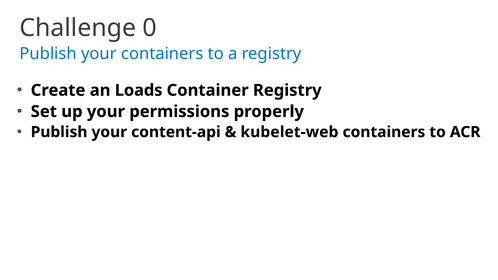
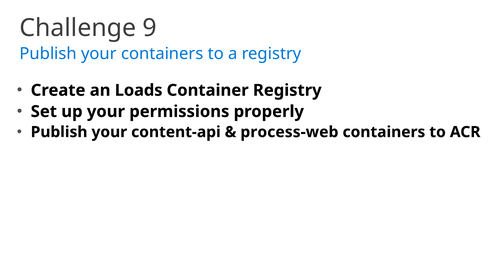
0: 0 -> 9 (150, 28)
kubelet-web: kubelet-web -> process-web (289, 132)
